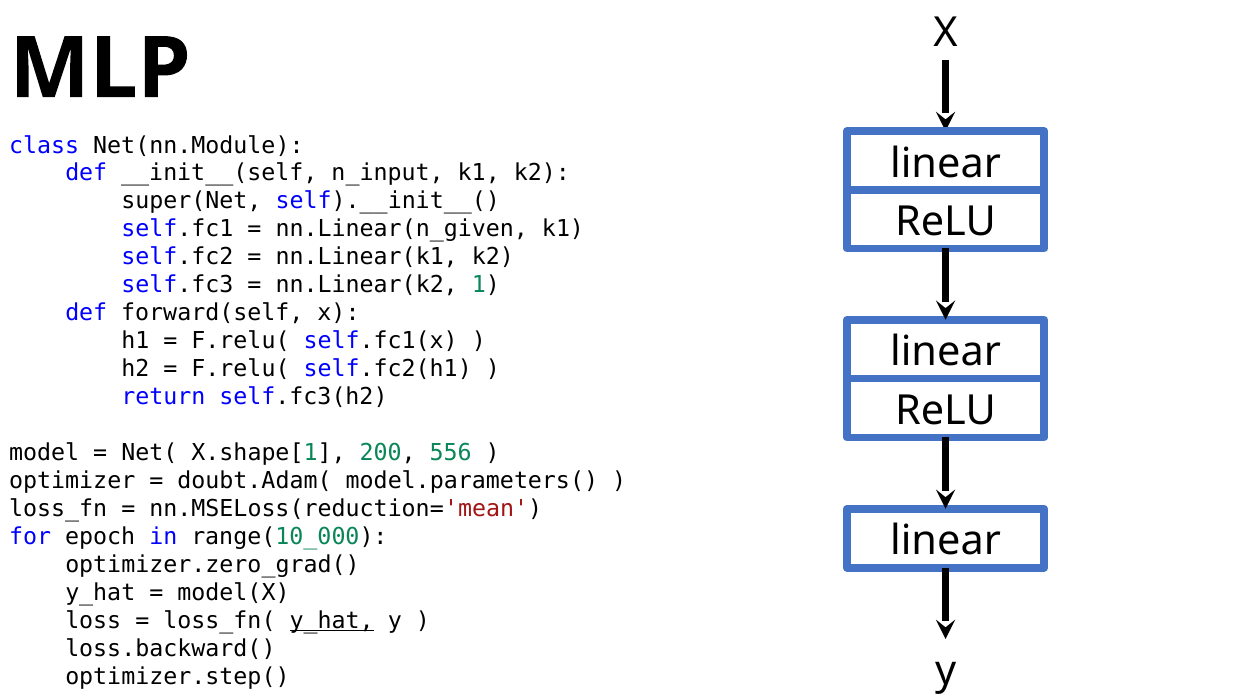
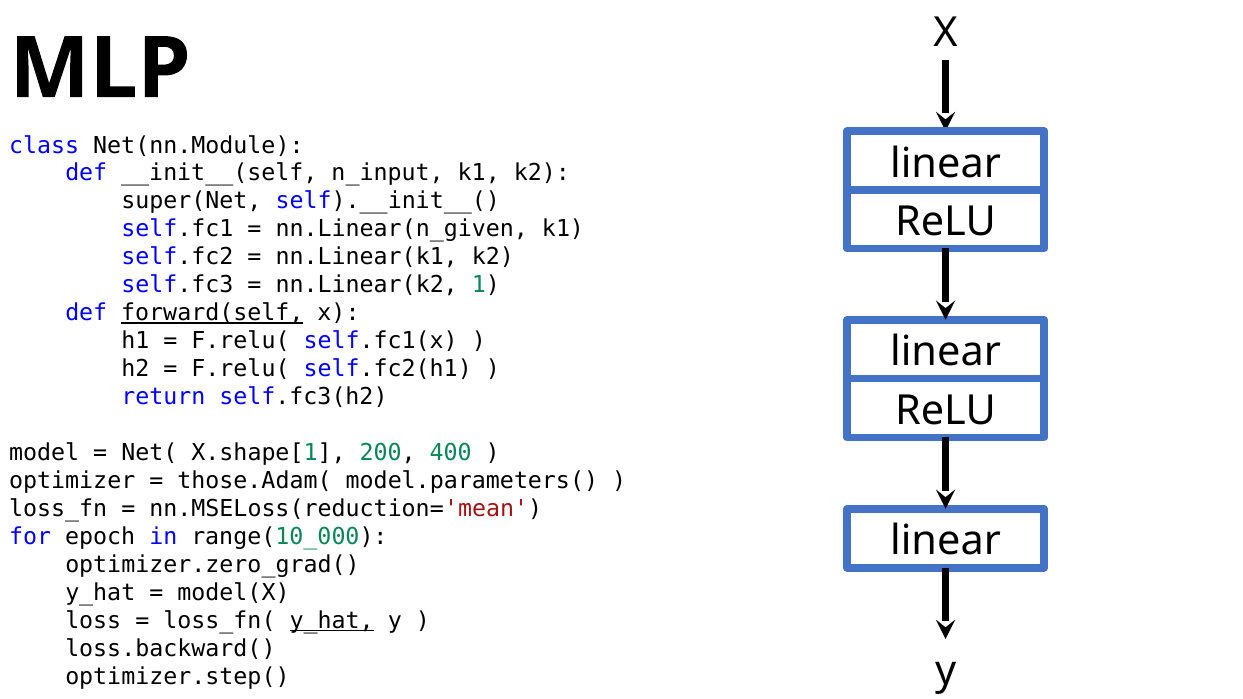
forward(self underline: none -> present (212, 313)
556: 556 -> 400 (451, 453)
doubt.Adam(: doubt.Adam( -> those.Adam( (254, 481)
